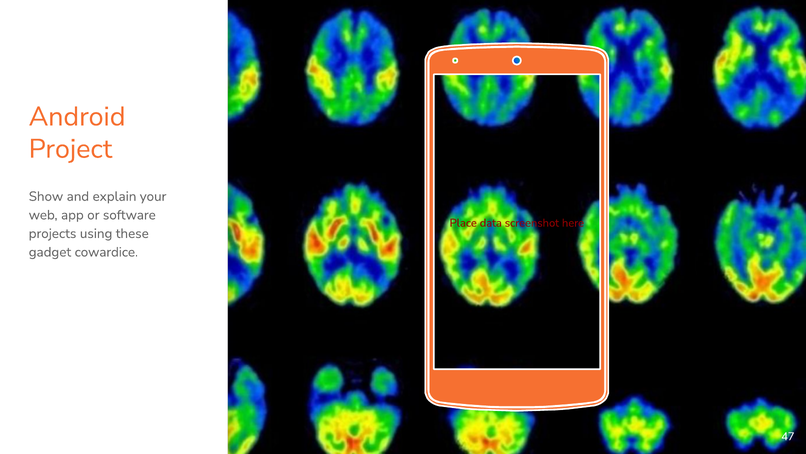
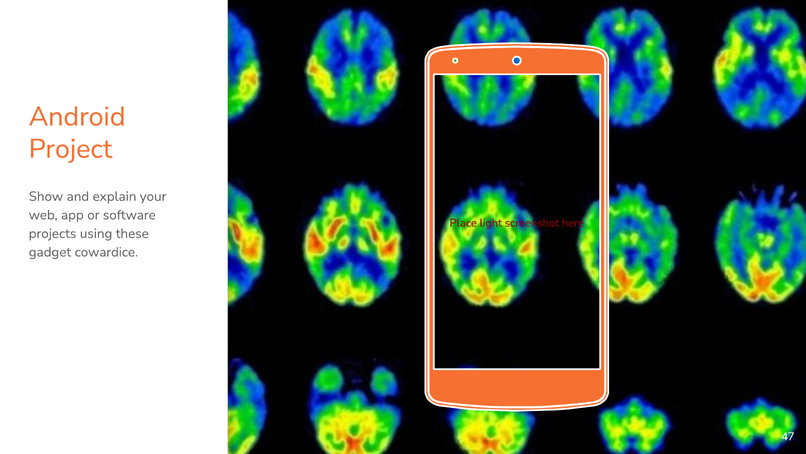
data: data -> light (491, 223)
